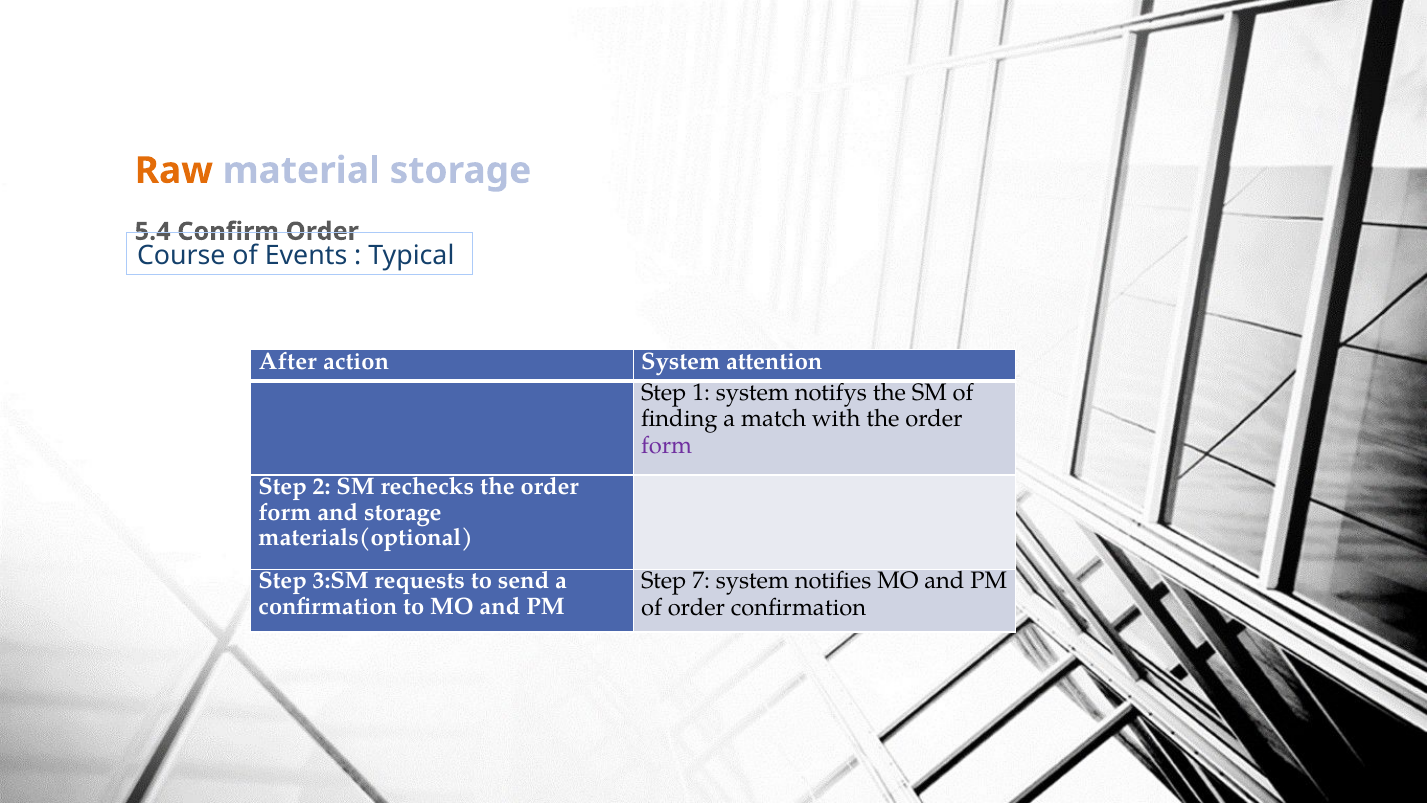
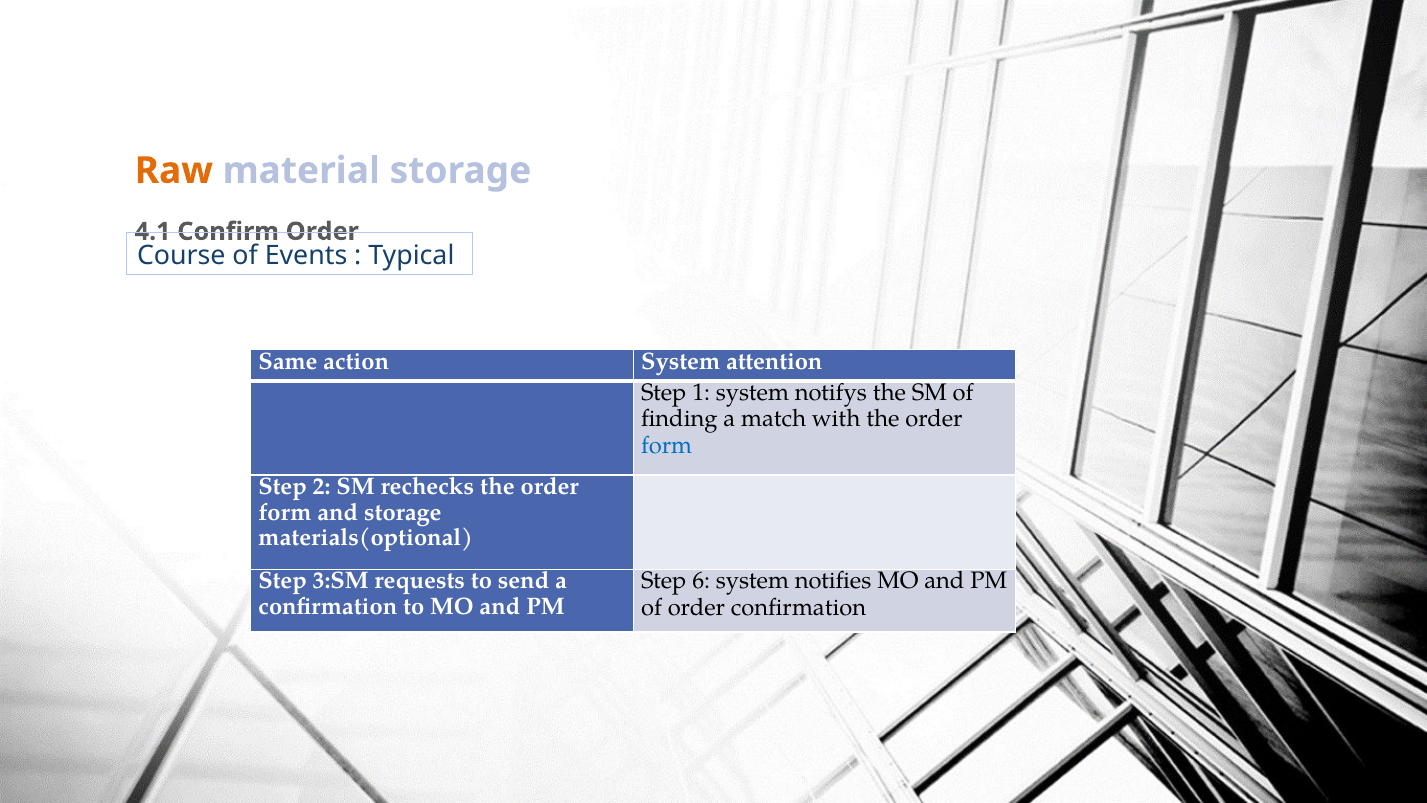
5.4: 5.4 -> 4.1 (153, 231)
After: After -> Same (288, 361)
form colour: purple -> blue (667, 445)
7: 7 -> 6 (701, 581)
